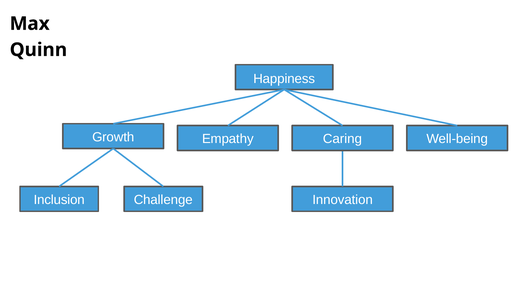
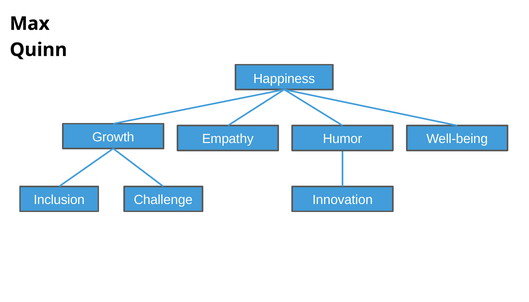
Caring: Caring -> Humor (342, 139)
